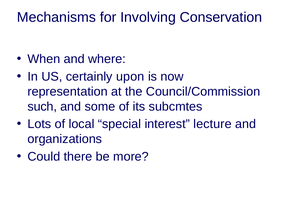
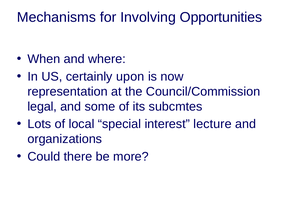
Conservation: Conservation -> Opportunities (221, 17)
such: such -> legal (42, 107)
